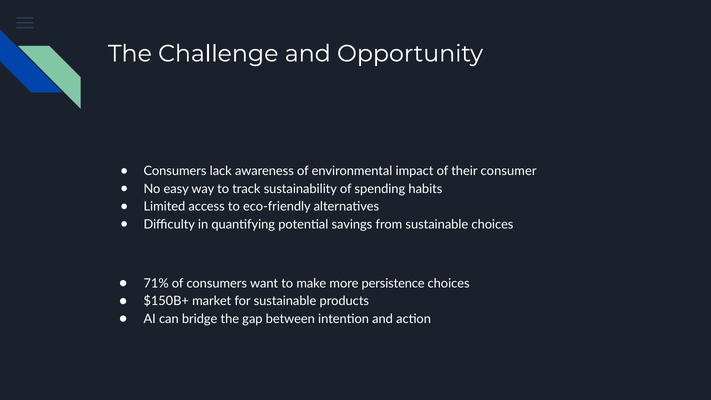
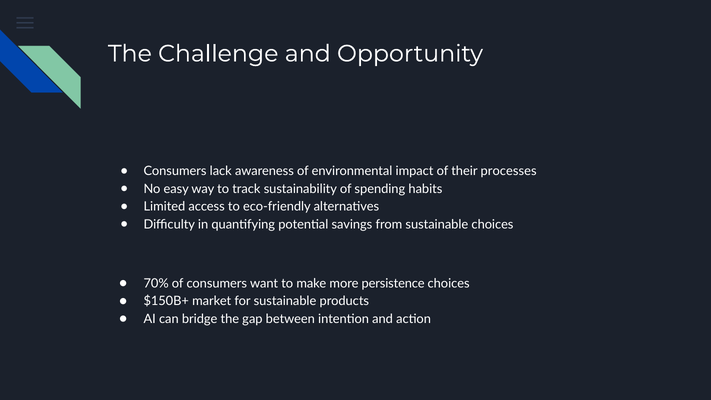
consumer: consumer -> processes (509, 171)
71%: 71% -> 70% (156, 283)
